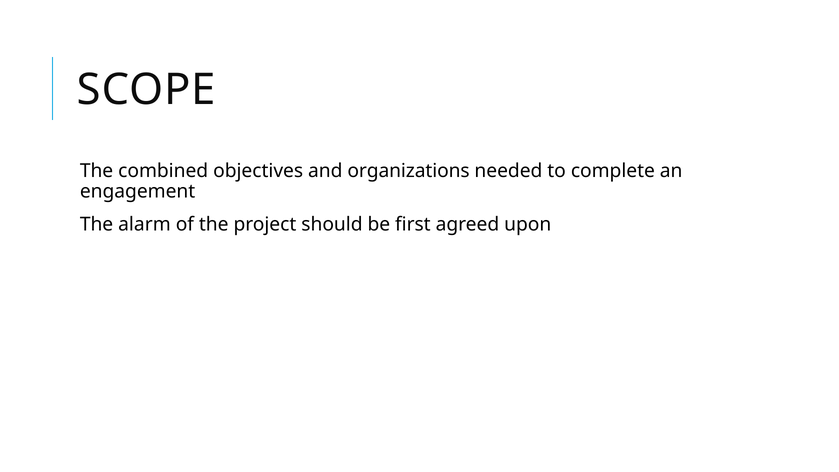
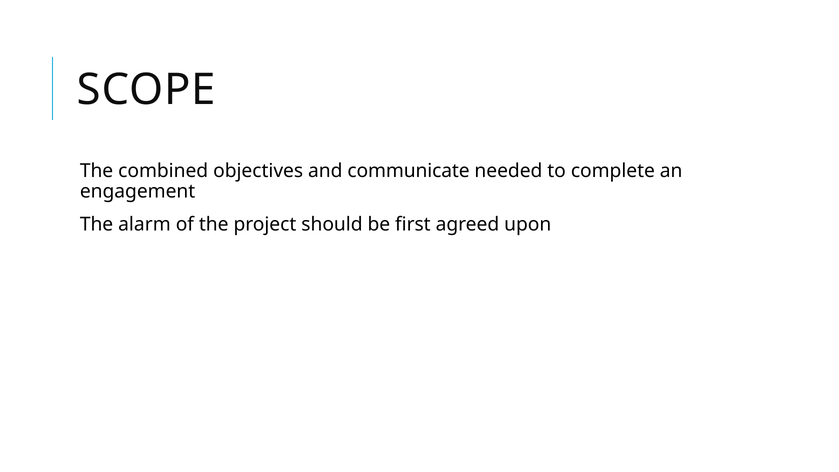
organizations: organizations -> communicate (409, 171)
